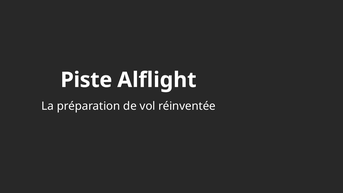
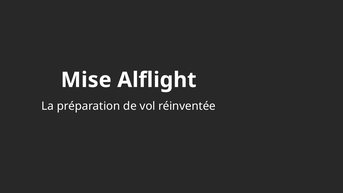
Piste: Piste -> Mise (86, 80)
